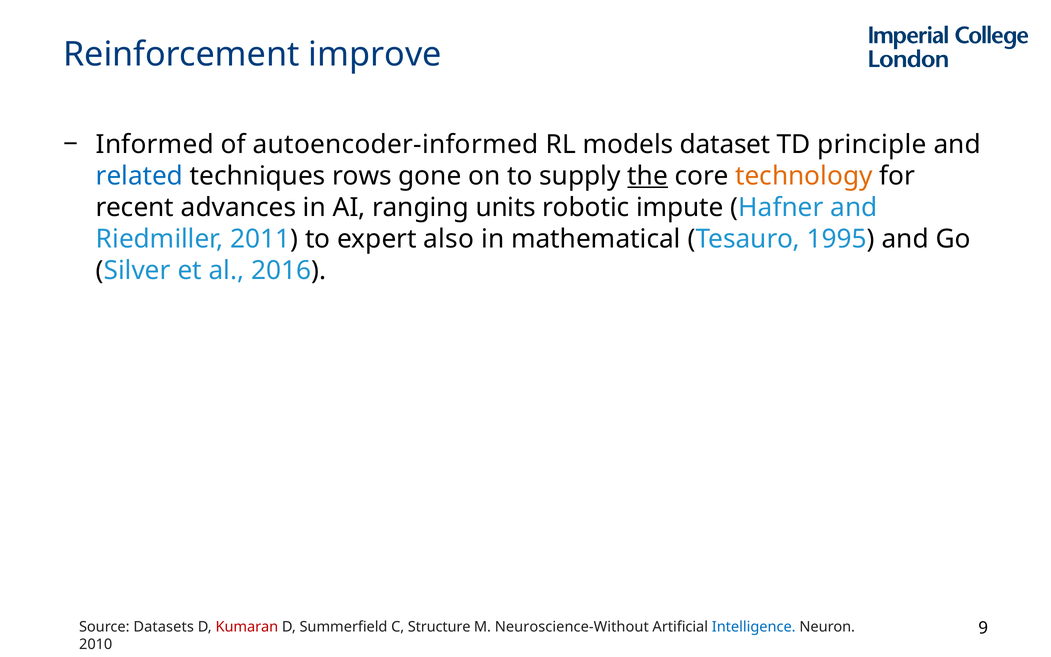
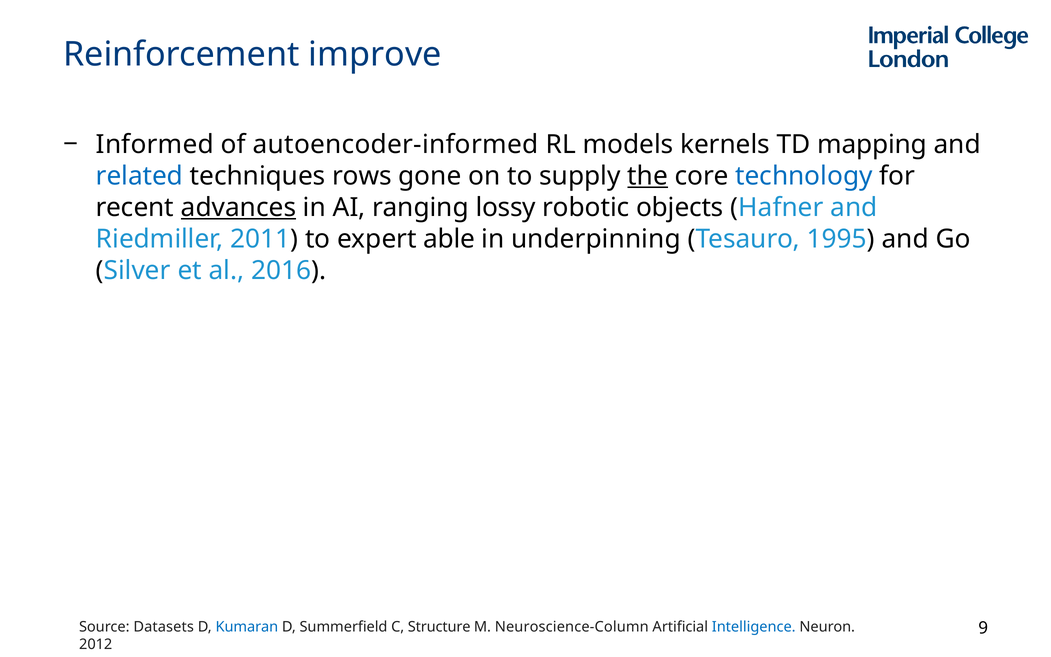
dataset: dataset -> kernels (725, 144)
principle: principle -> mapping (872, 144)
technology colour: orange -> blue (804, 176)
advances underline: none -> present (238, 207)
units: units -> lossy (506, 207)
impute: impute -> objects (680, 207)
also: also -> able (449, 239)
mathematical: mathematical -> underpinning (596, 239)
Kumaran colour: red -> blue (247, 627)
Neuroscience-Without: Neuroscience-Without -> Neuroscience-Column (572, 627)
2010: 2010 -> 2012 (96, 644)
